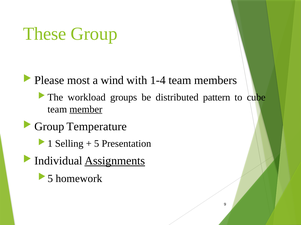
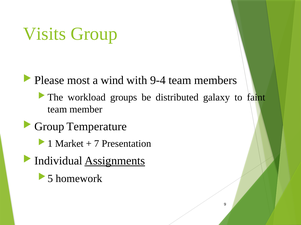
These: These -> Visits (45, 34)
1-4: 1-4 -> 9-4 (158, 80)
pattern: pattern -> galaxy (217, 98)
cube: cube -> faint (256, 98)
member underline: present -> none (86, 110)
Selling: Selling -> Market (69, 144)
5: 5 -> 7 (97, 144)
